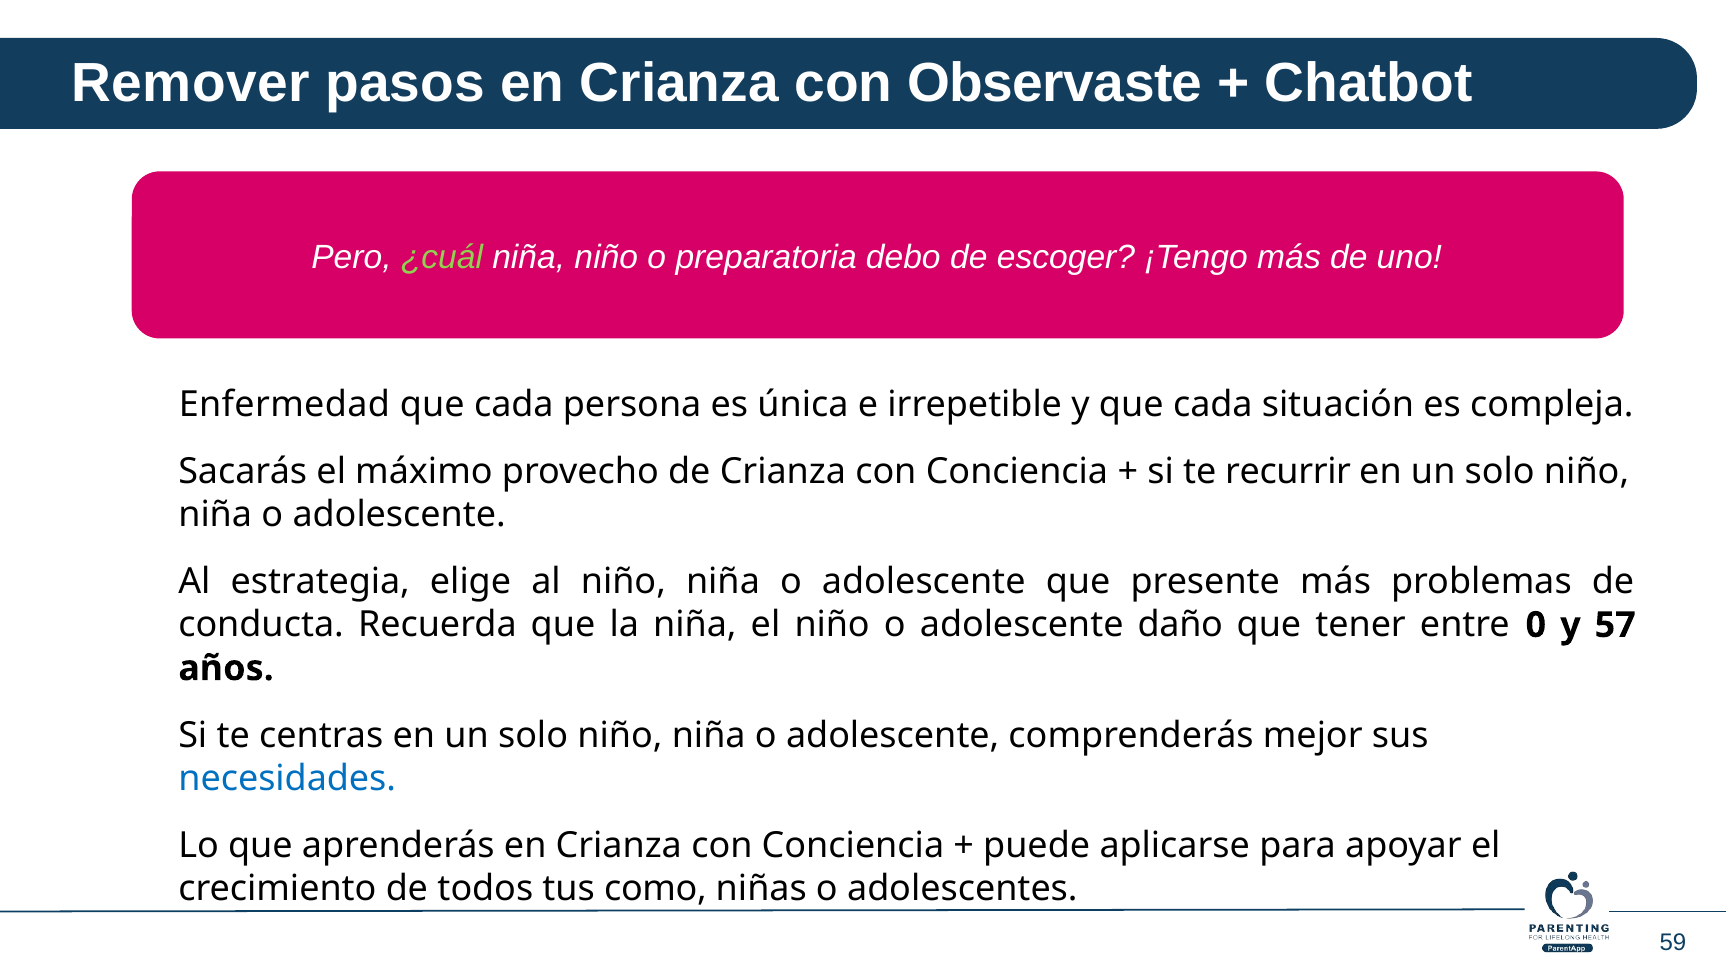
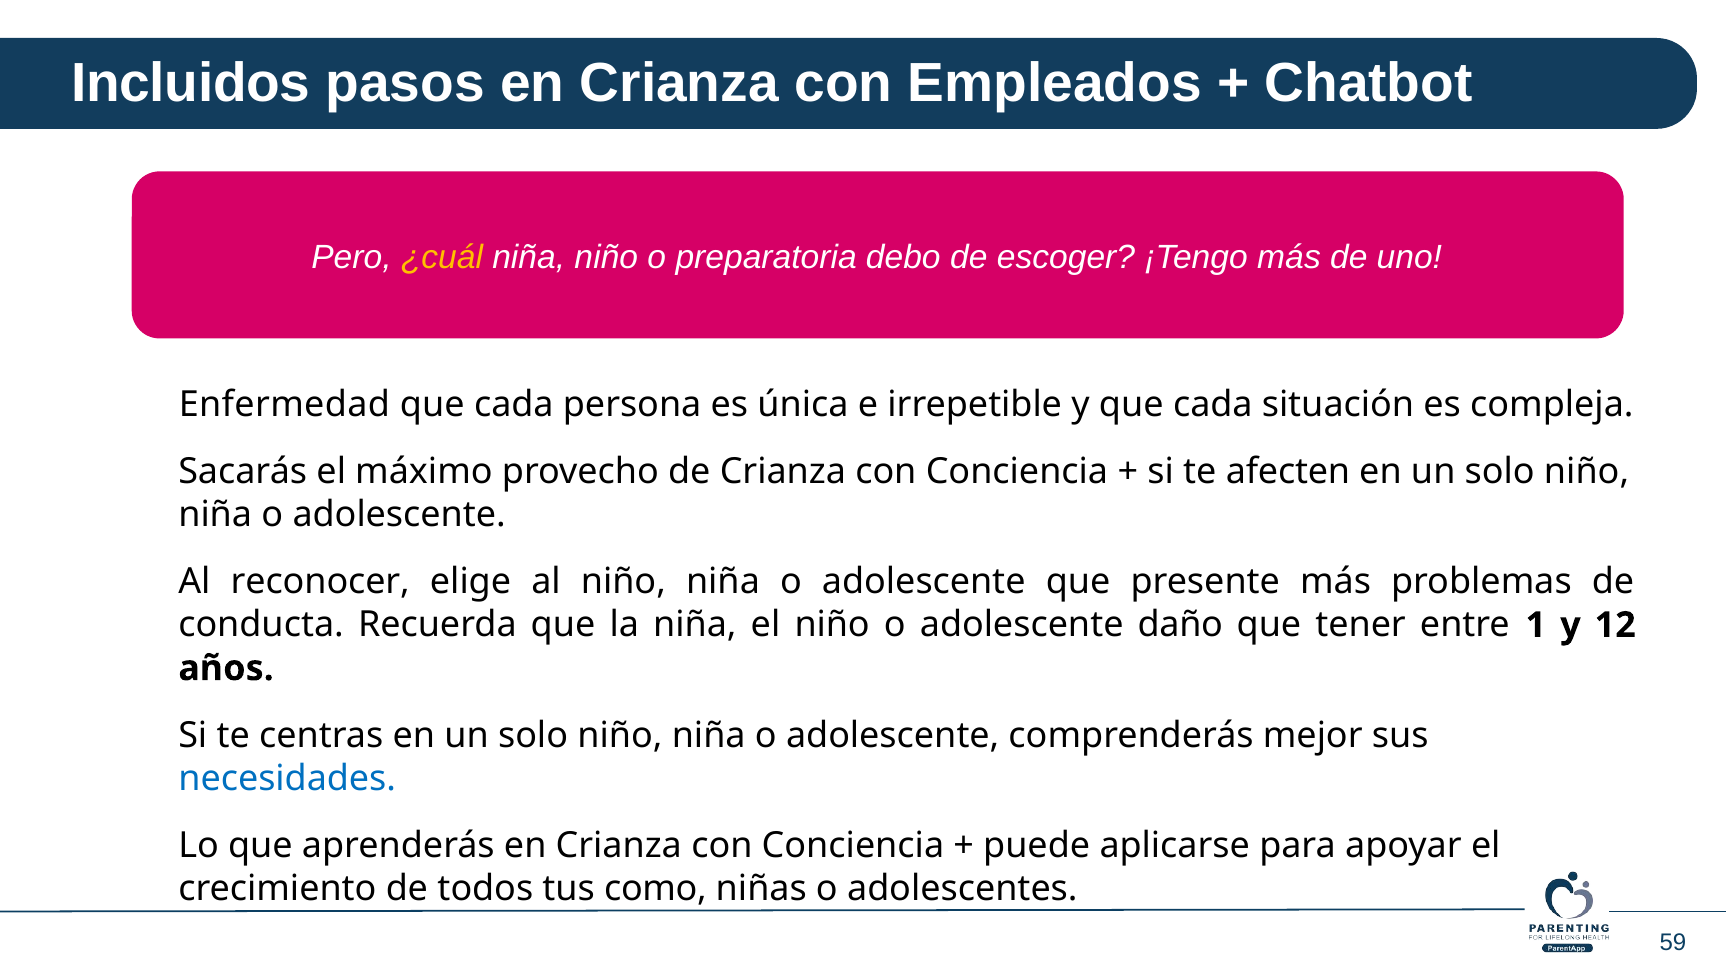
Remover: Remover -> Incluidos (191, 83)
Observaste: Observaste -> Empleados (1055, 83)
¿cuál colour: light green -> yellow (442, 257)
recurrir: recurrir -> afecten (1288, 472)
estrategia: estrategia -> reconocer (320, 582)
0: 0 -> 1 (1536, 625)
57: 57 -> 12 (1615, 625)
